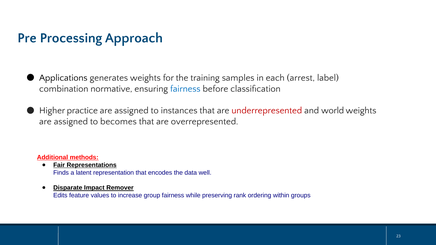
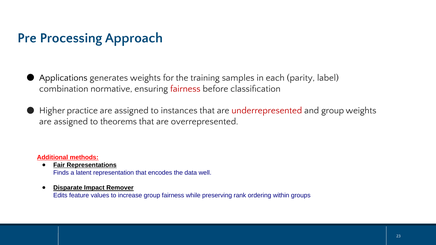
arrest: arrest -> parity (301, 78)
fairness colour: blue -> red (185, 89)
and world: world -> group (333, 111)
becomes: becomes -> theorems (119, 122)
